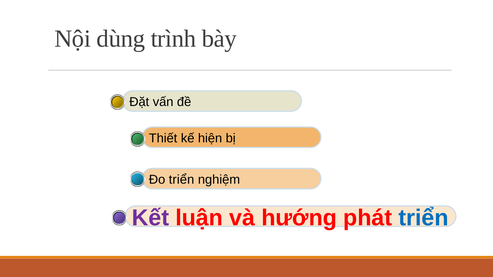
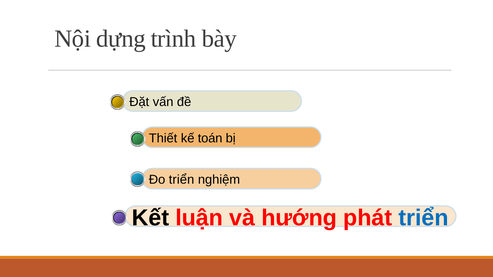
dùng: dùng -> dựng (121, 39)
hiện: hiện -> toán (210, 138)
Kết colour: purple -> black (150, 218)
